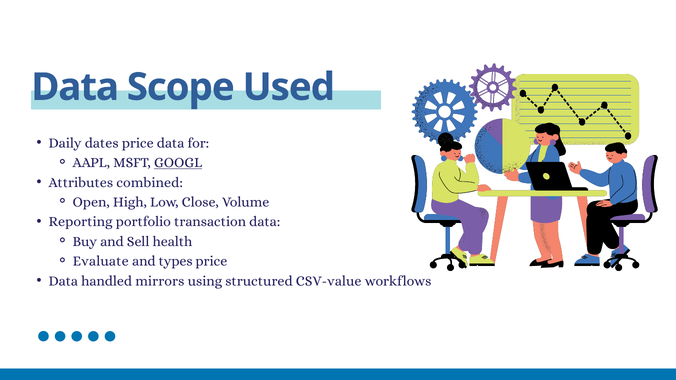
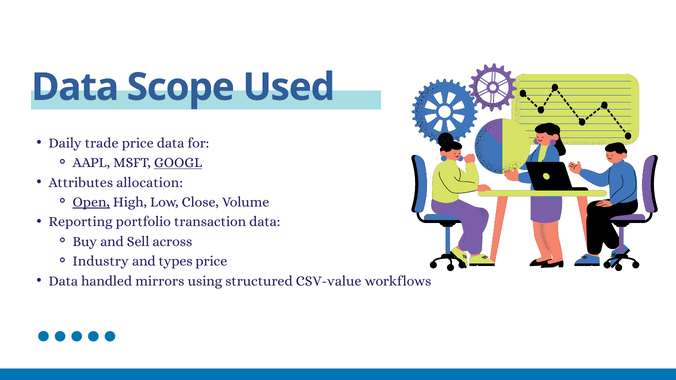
dates: dates -> trade (102, 143)
combined: combined -> allocation (150, 182)
Open underline: none -> present (91, 202)
health: health -> across (172, 242)
Evaluate: Evaluate -> Industry (101, 261)
